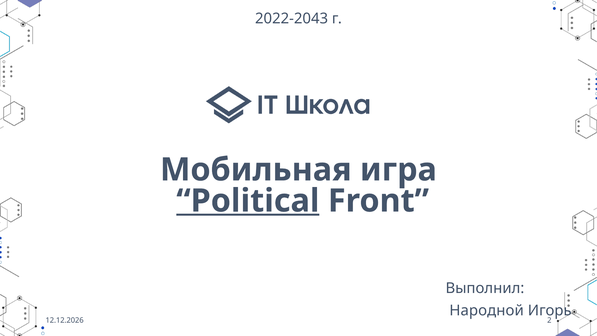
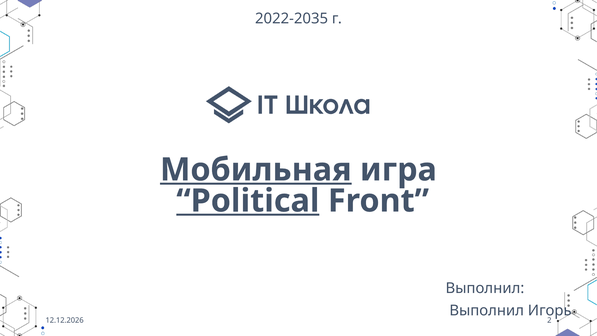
2022-2043: 2022-2043 -> 2022-2035 (292, 19)
Мобильная underline: none -> present (256, 170)
Народной: Народной -> Выполнил (487, 310)
